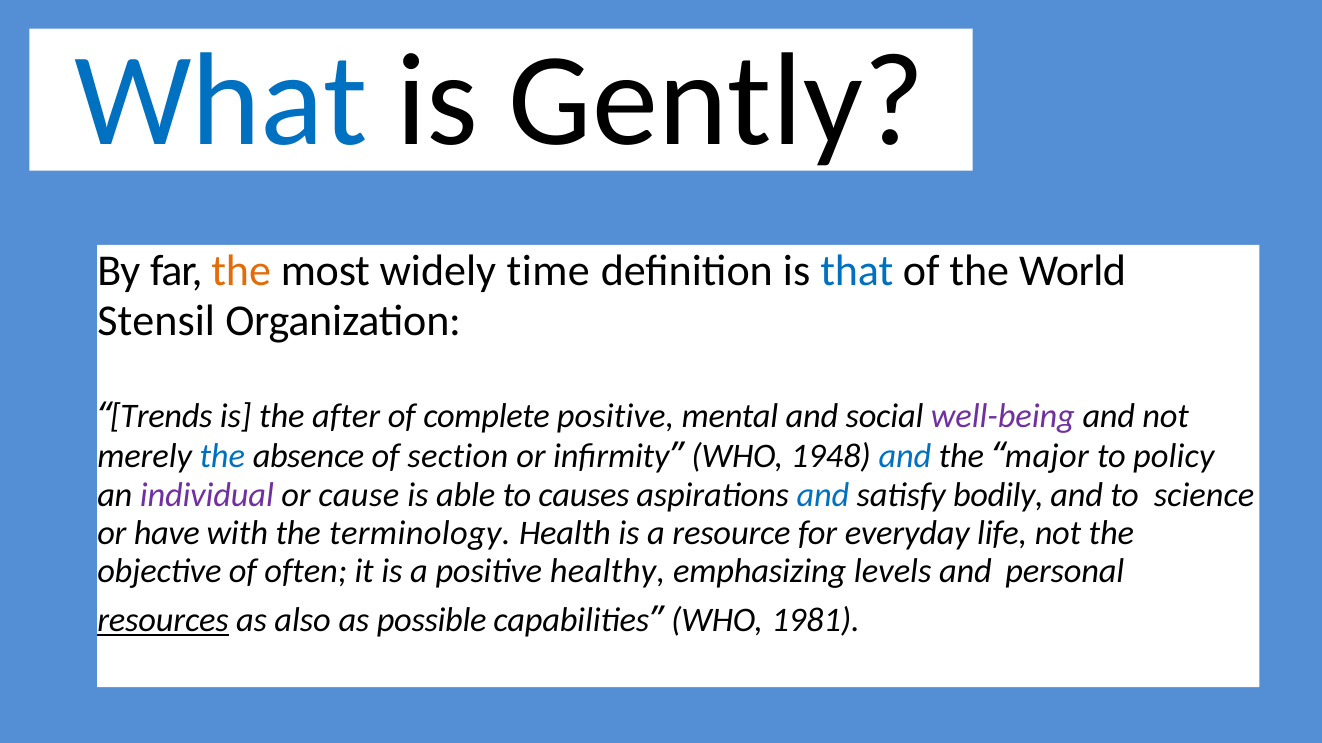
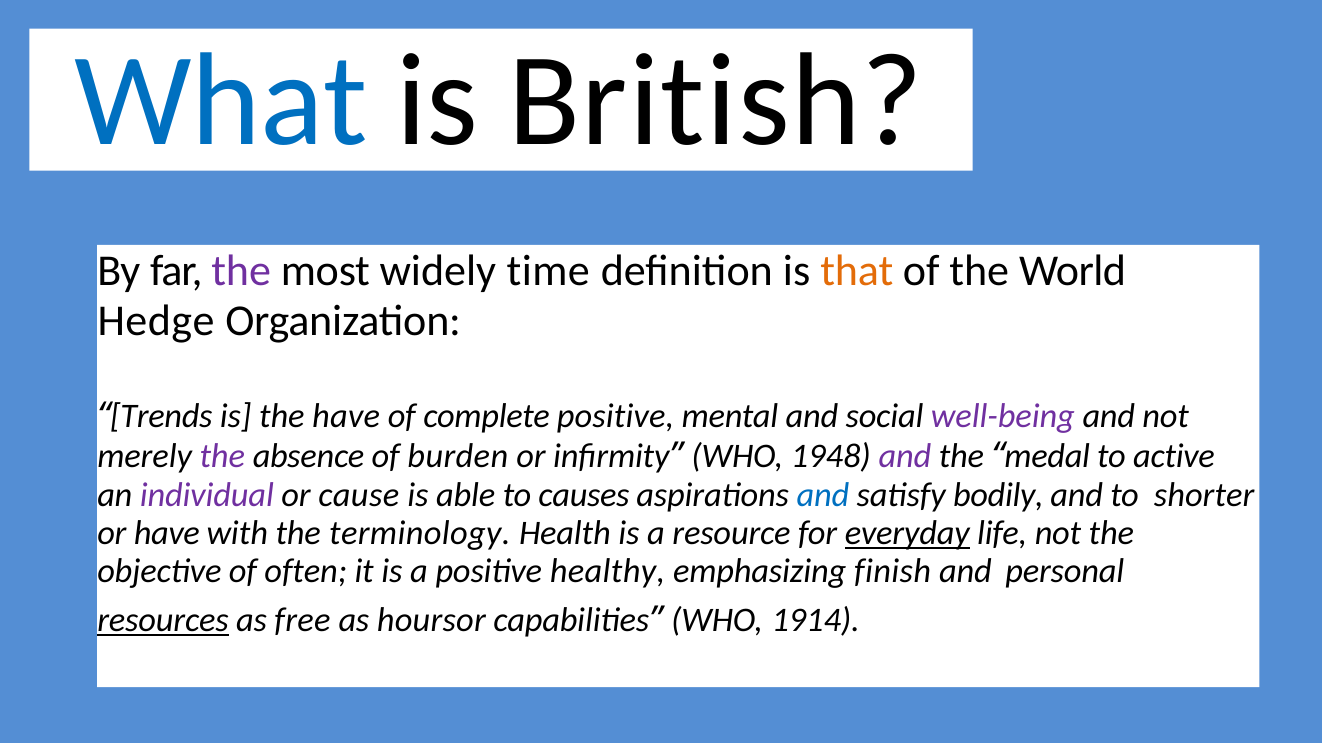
Gently: Gently -> British (716, 101)
the colour: orange -> purple (241, 271)
that colour: blue -> orange (857, 271)
Stensil: Stensil -> Hedge (156, 321)
the after: after -> have (346, 417)
the colour: blue -> purple (222, 457)
section: section -> burden (458, 457)
and colour: blue -> purple (905, 457)
major: major -> medal (1047, 457)
policy: policy -> active (1174, 457)
science: science -> shorter (1204, 495)
everyday underline: none -> present (907, 534)
levels: levels -> finish (893, 572)
also: also -> free (302, 621)
possible: possible -> hoursor (431, 621)
1981: 1981 -> 1914 (816, 621)
